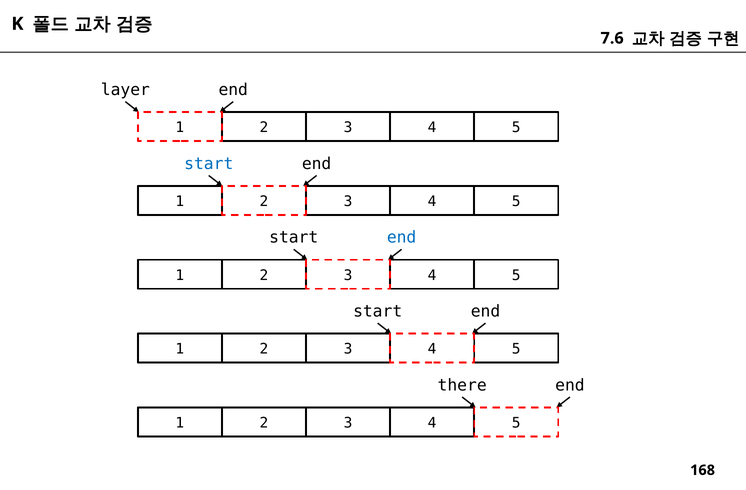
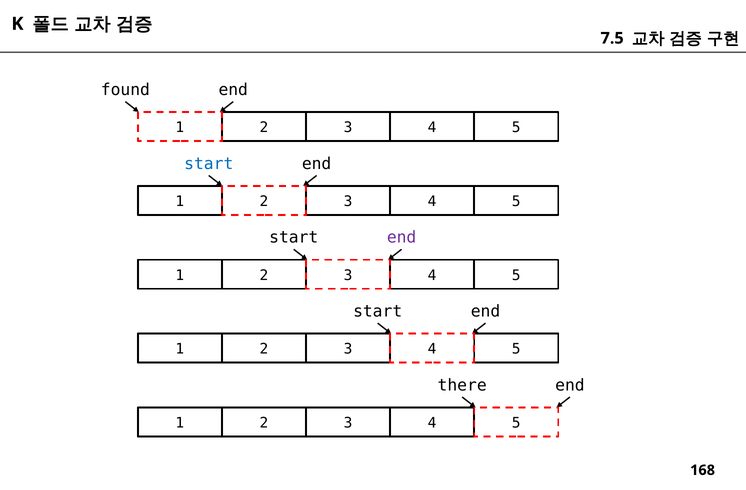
7.6: 7.6 -> 7.5 (612, 38)
layer: layer -> found (125, 90)
end colour: blue -> purple (402, 237)
